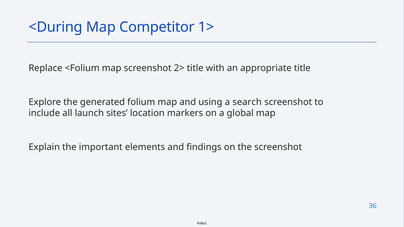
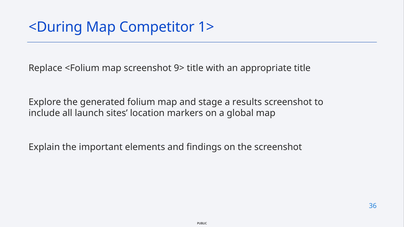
2>: 2> -> 9> (179, 68)
using: using -> stage (210, 102)
search: search -> results (247, 102)
